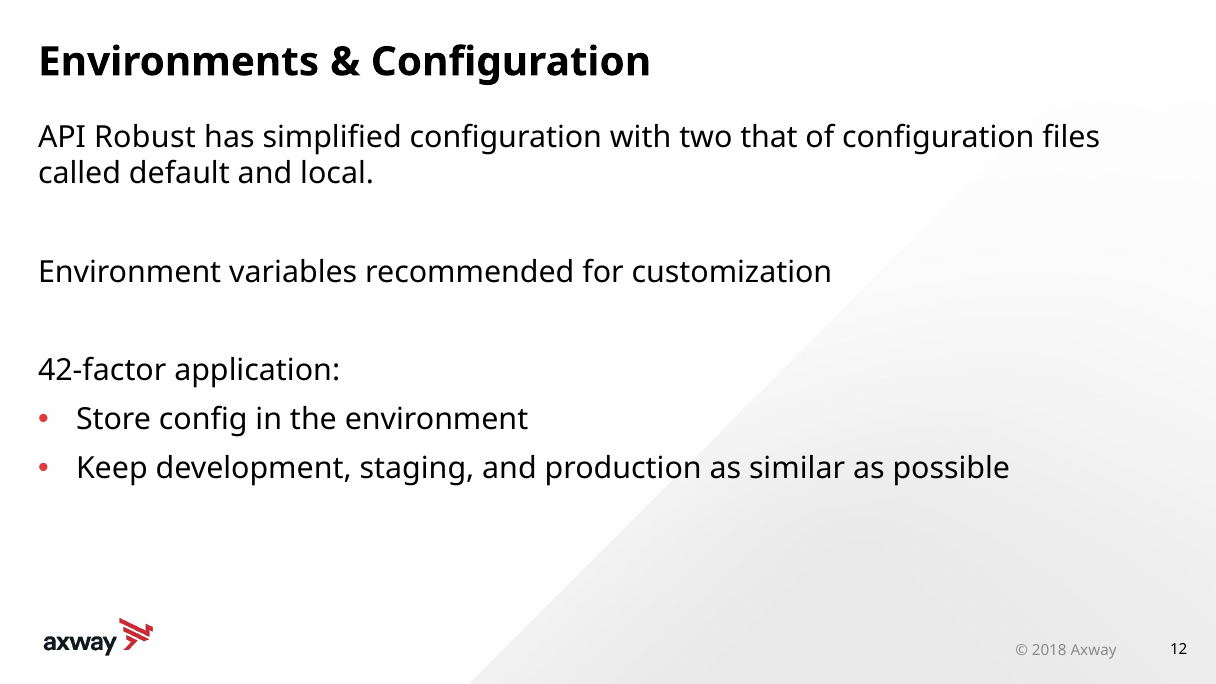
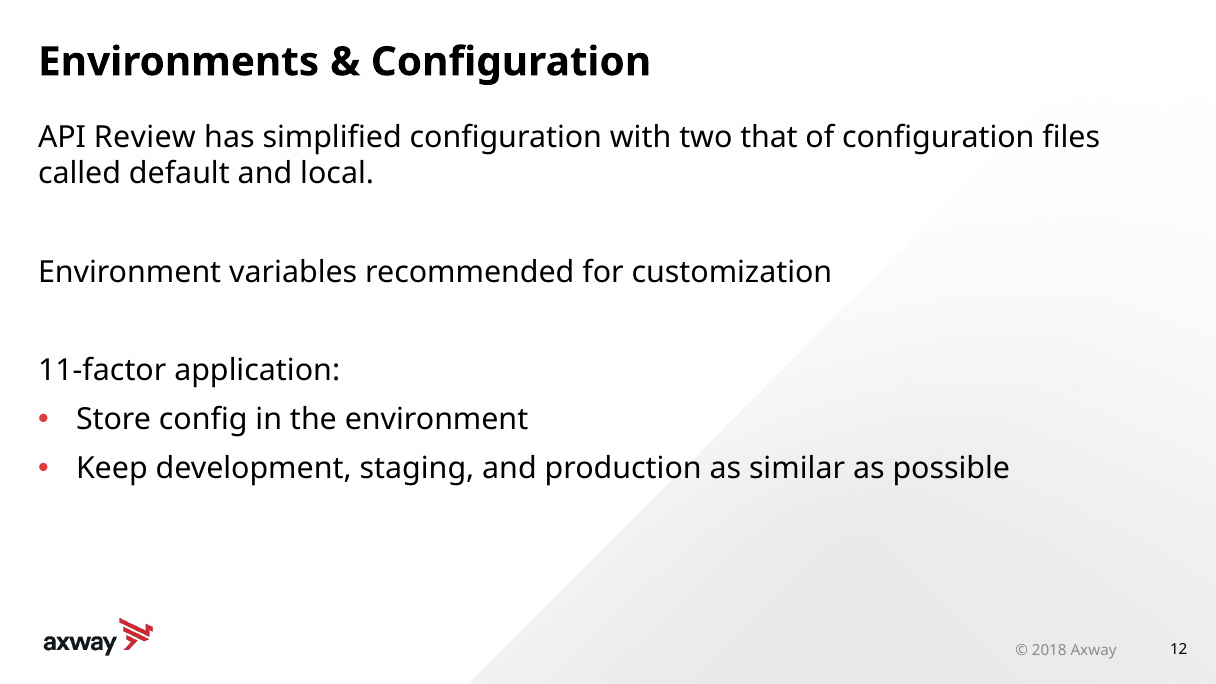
Robust: Robust -> Review (145, 137)
42-factor: 42-factor -> 11-factor (102, 370)
